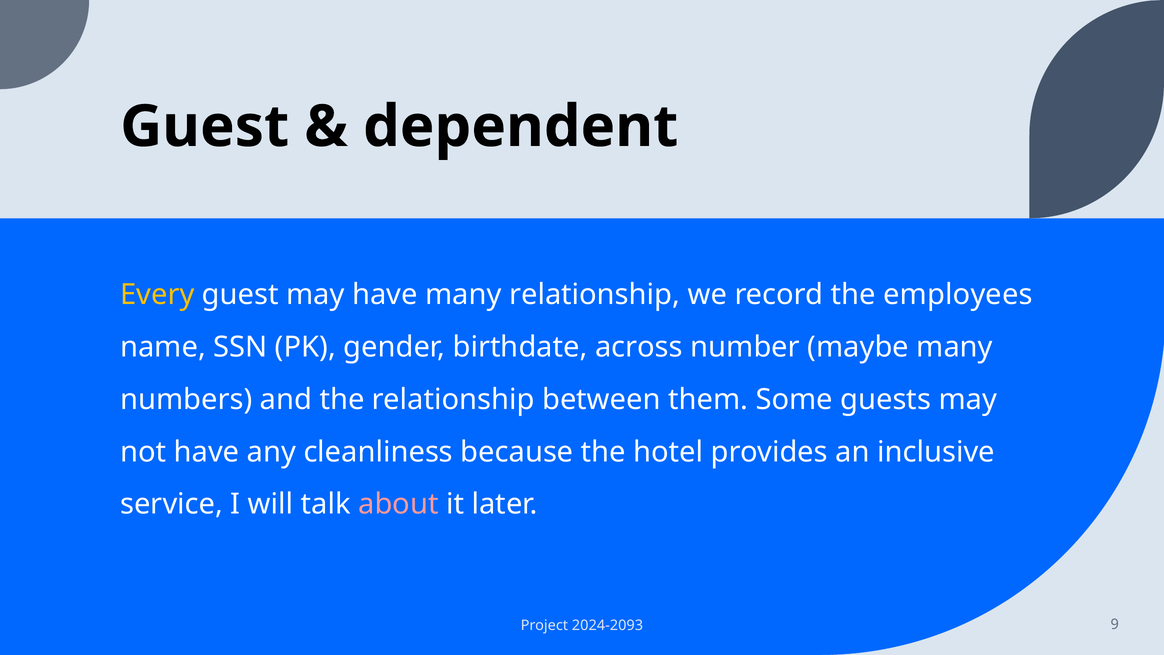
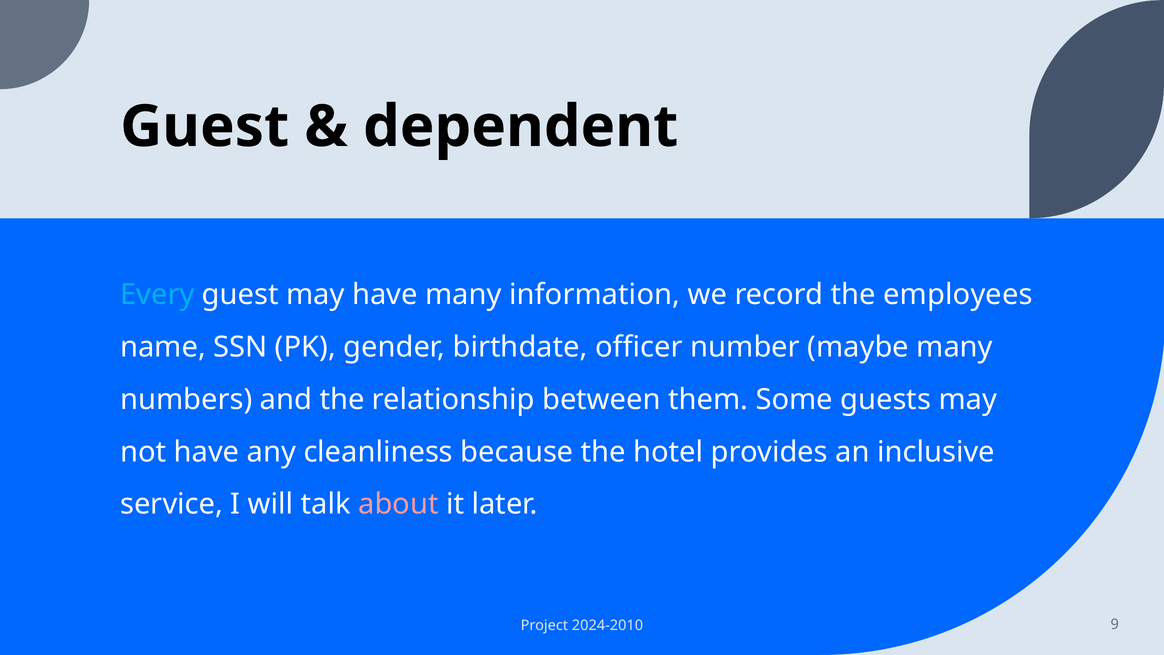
Every colour: yellow -> light blue (157, 295)
many relationship: relationship -> information (595, 295)
across: across -> officer (639, 347)
2024-2093: 2024-2093 -> 2024-2010 (607, 625)
